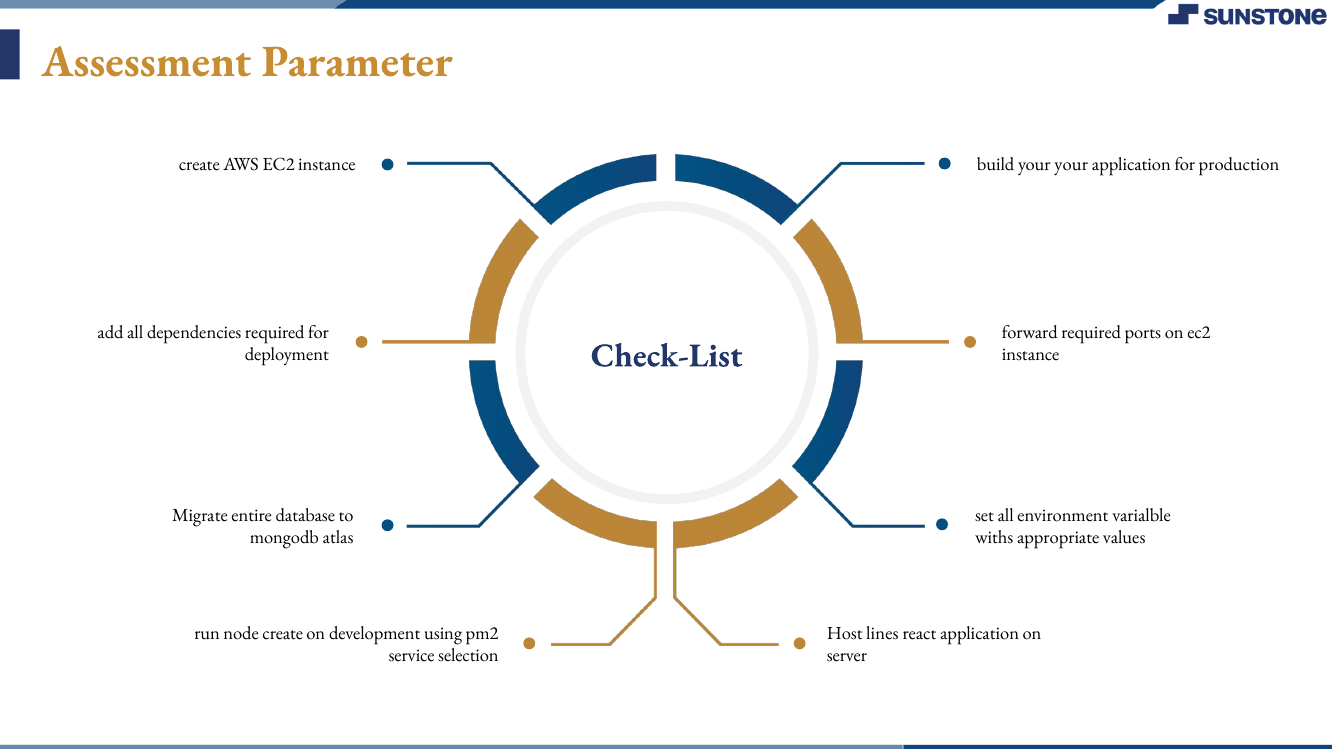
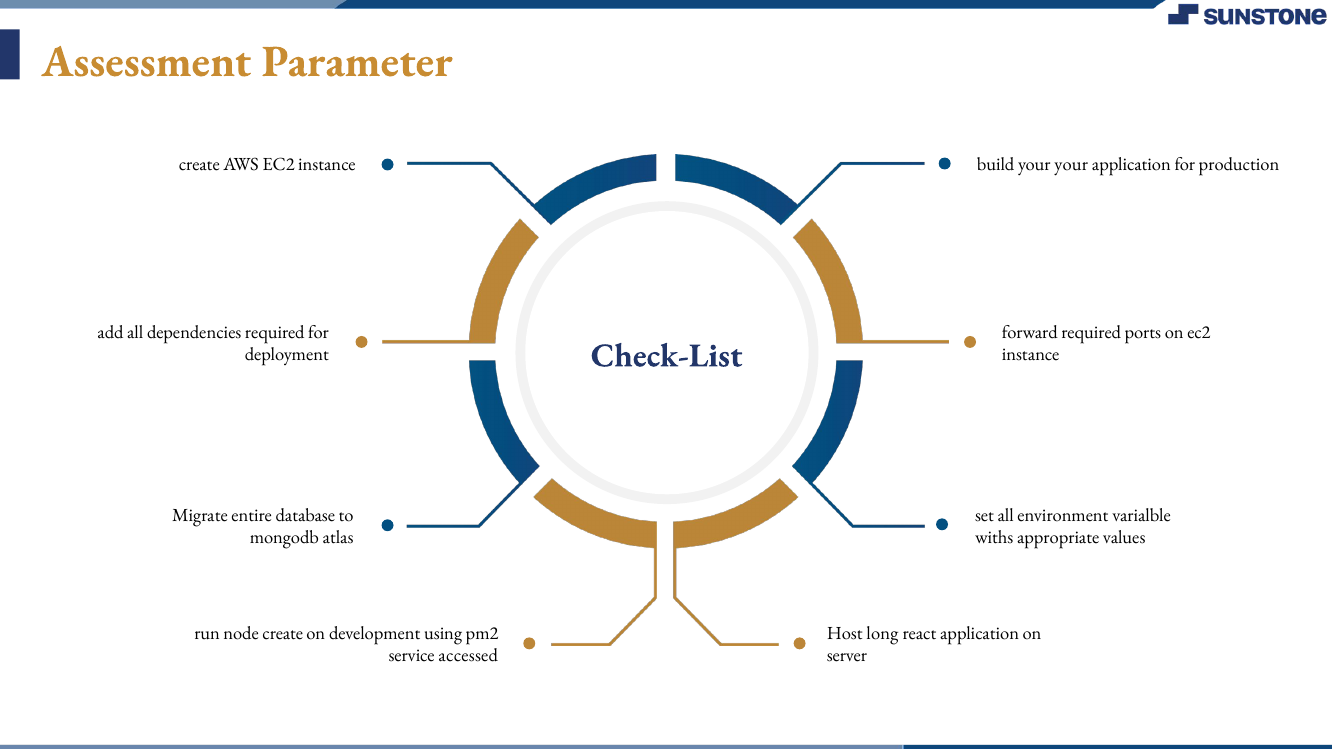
lines: lines -> long (882, 634)
selection: selection -> accessed (468, 656)
